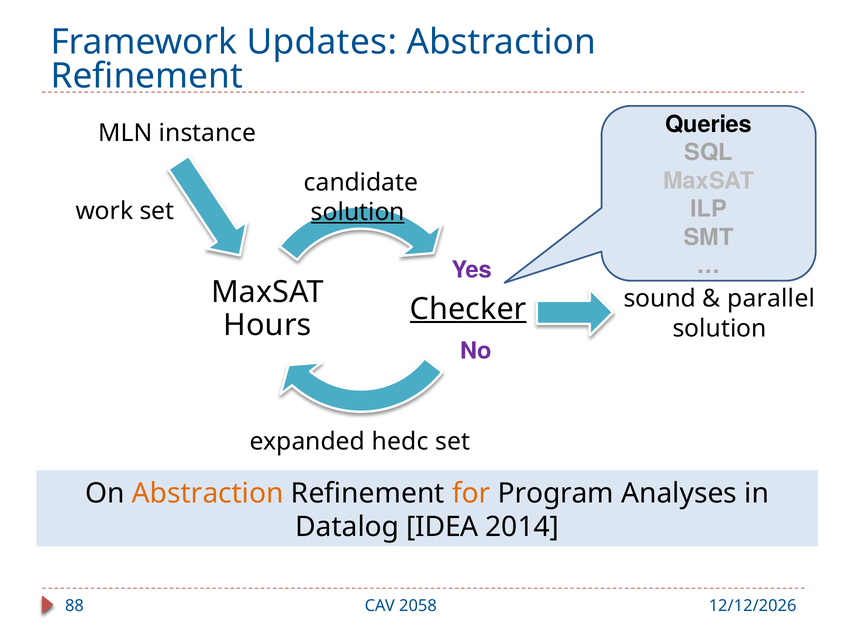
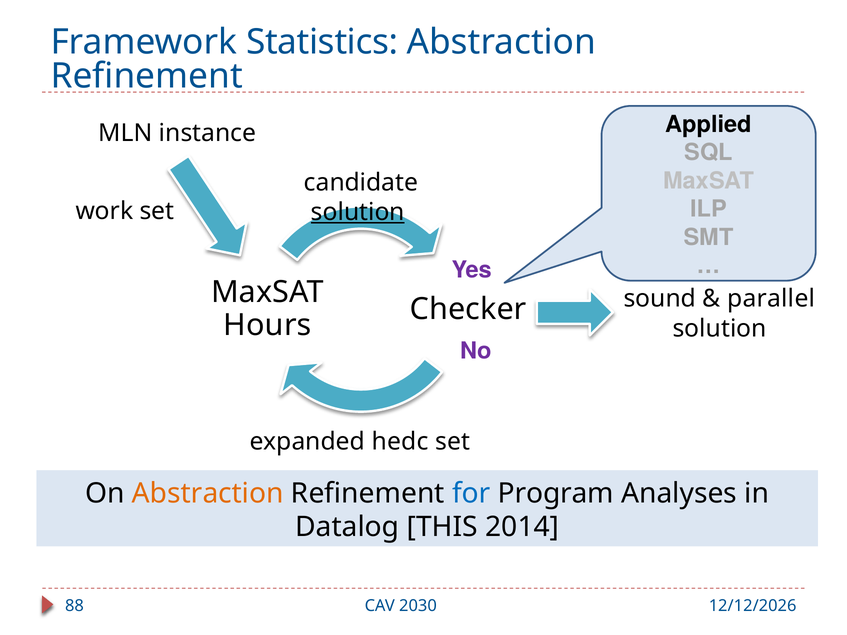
Updates: Updates -> Statistics (322, 42)
Queries: Queries -> Applied (709, 124)
Checker underline: present -> none (468, 309)
for colour: orange -> blue (471, 494)
IDEA: IDEA -> THIS (442, 527)
2058: 2058 -> 2030 (418, 606)
